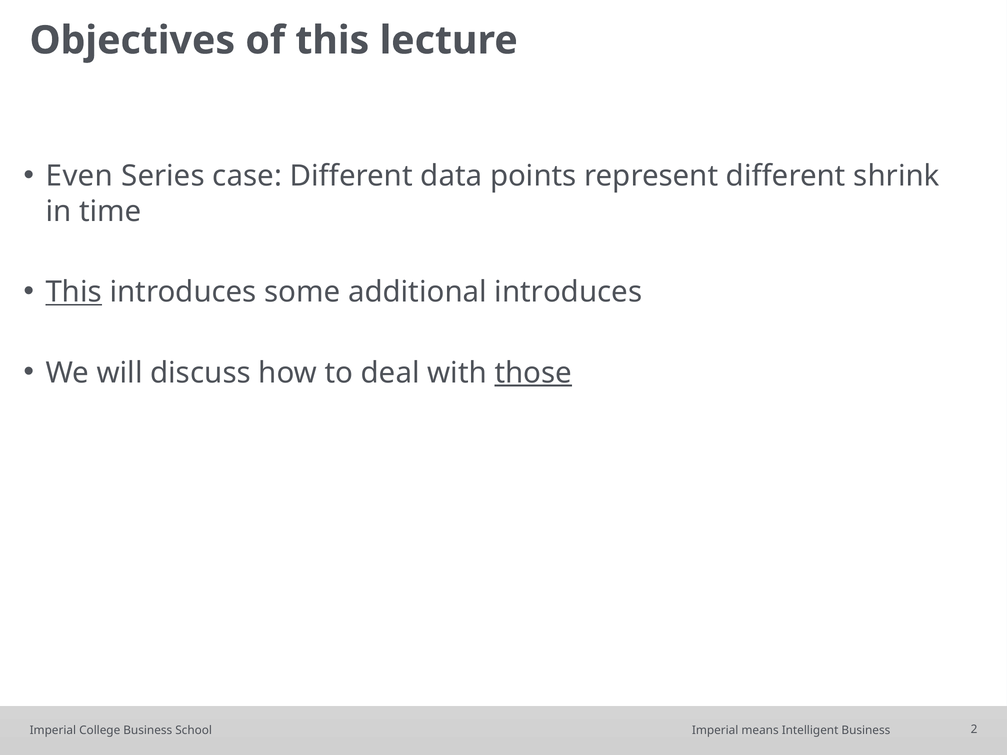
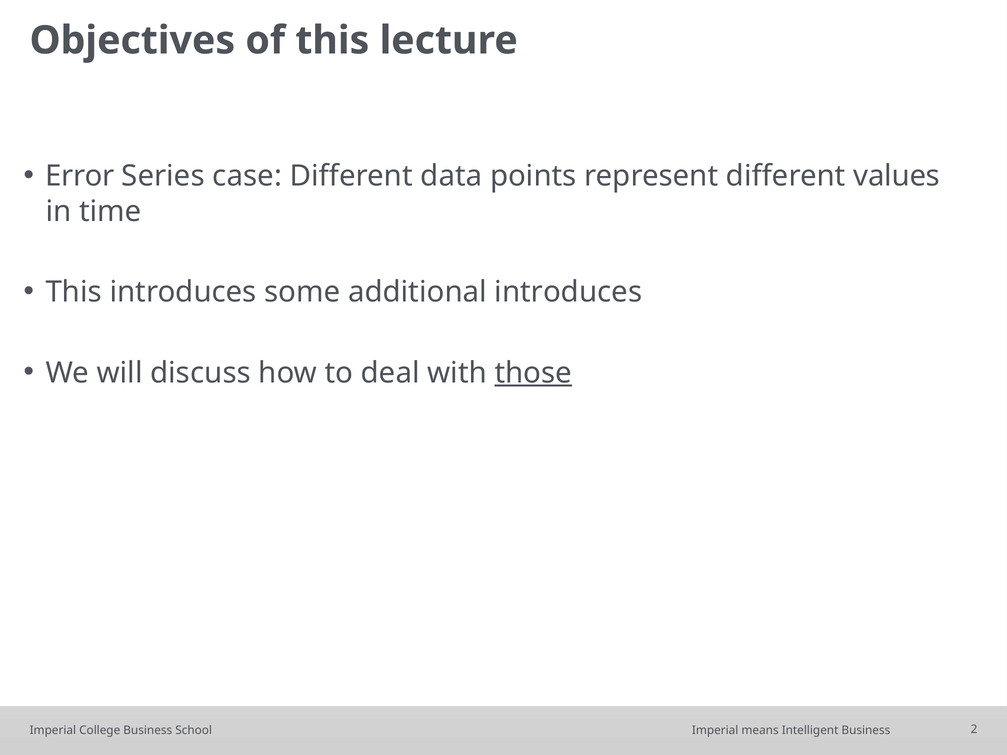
Even: Even -> Error (80, 176)
shrink: shrink -> values (897, 176)
This underline: present -> none (74, 292)
